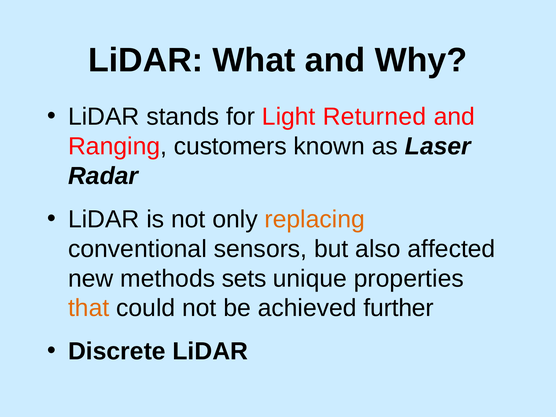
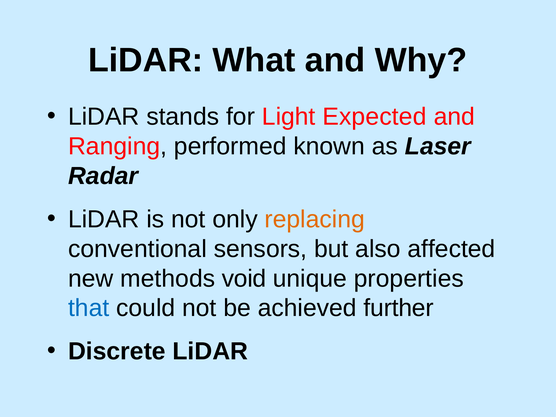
Returned: Returned -> Expected (375, 117)
customers: customers -> performed (230, 146)
sets: sets -> void (244, 279)
that colour: orange -> blue (89, 308)
